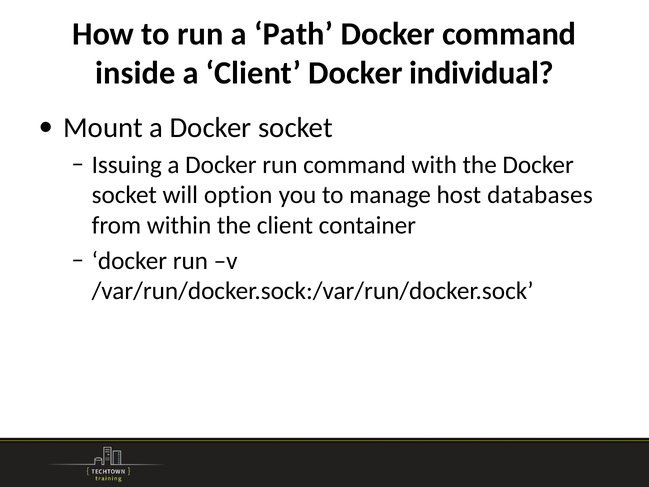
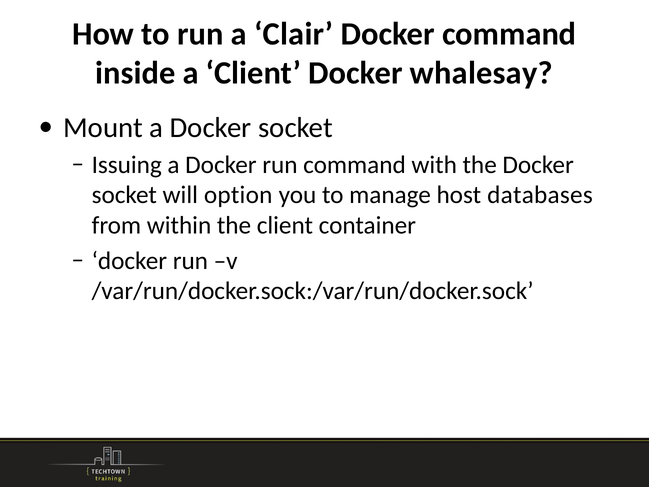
Path: Path -> Clair (294, 34)
individual: individual -> whalesay (481, 73)
